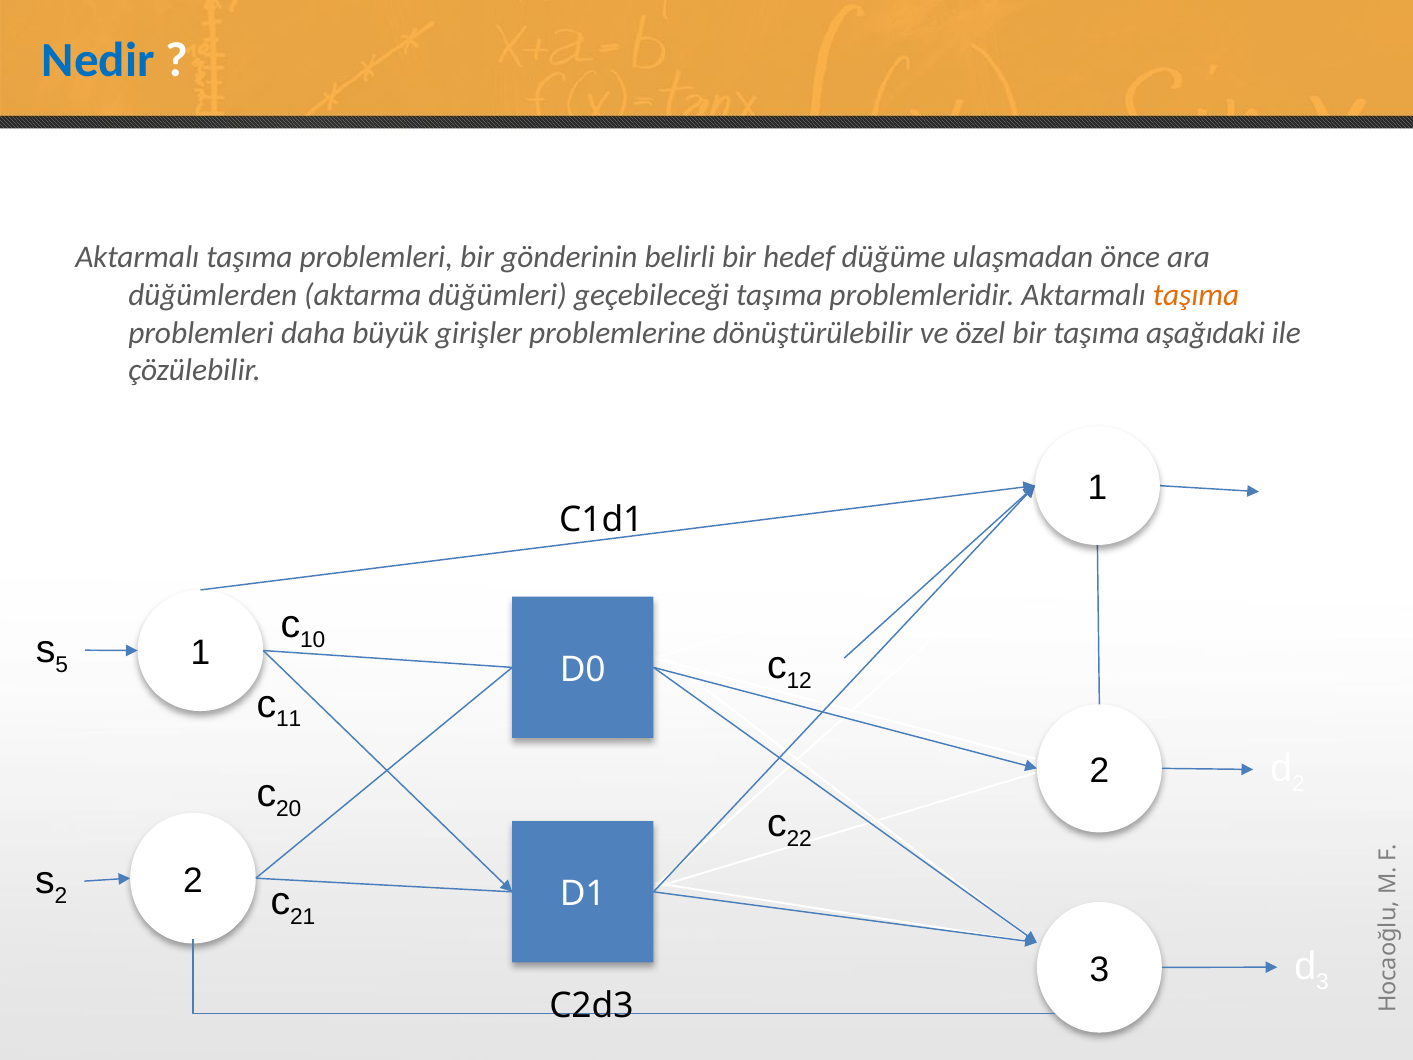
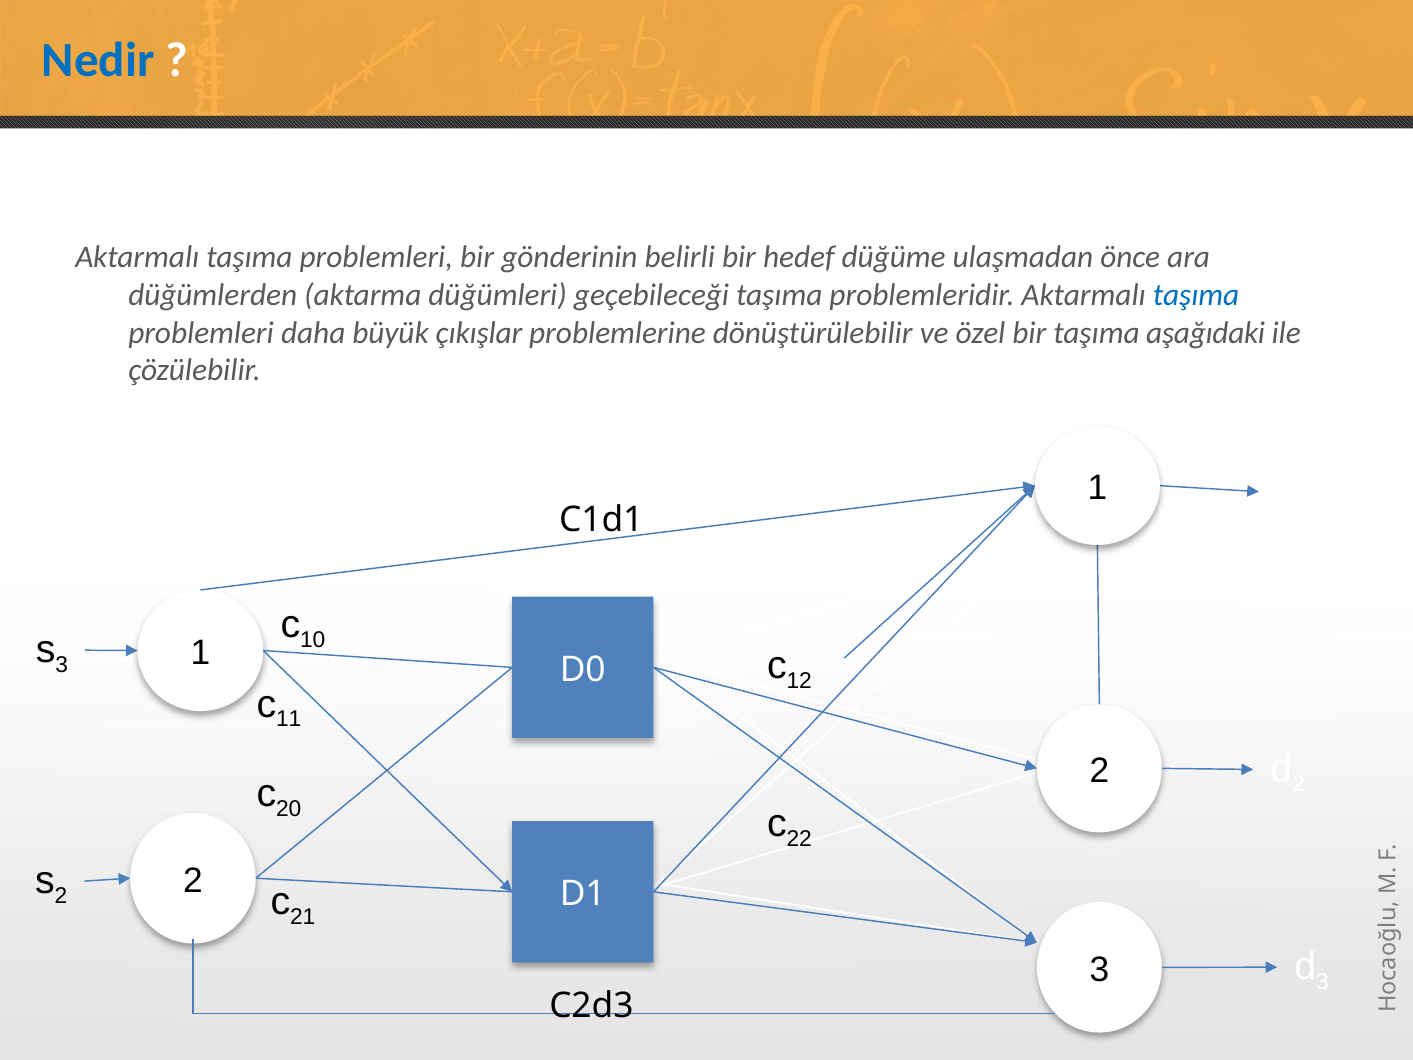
taşıma colour: orange -> blue (1196, 295)
girişler: girişler -> çıkışlar (479, 333)
5: 5 -> 3 (62, 665)
